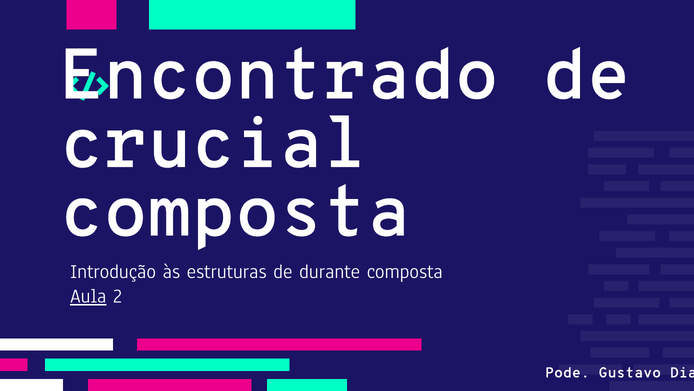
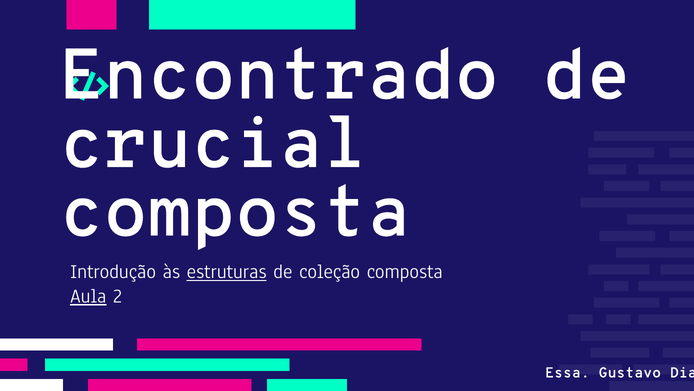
estruturas underline: none -> present (227, 271)
durante: durante -> coleção (330, 271)
Pode: Pode -> Essa (567, 372)
